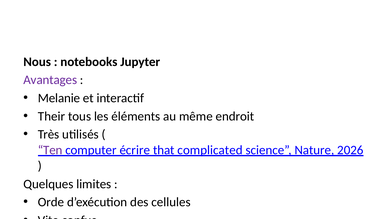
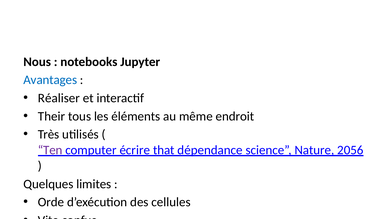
Avantages colour: purple -> blue (50, 80)
Melanie: Melanie -> Réaliser (59, 98)
complicated: complicated -> dépendance (210, 150)
2026: 2026 -> 2056 (350, 150)
